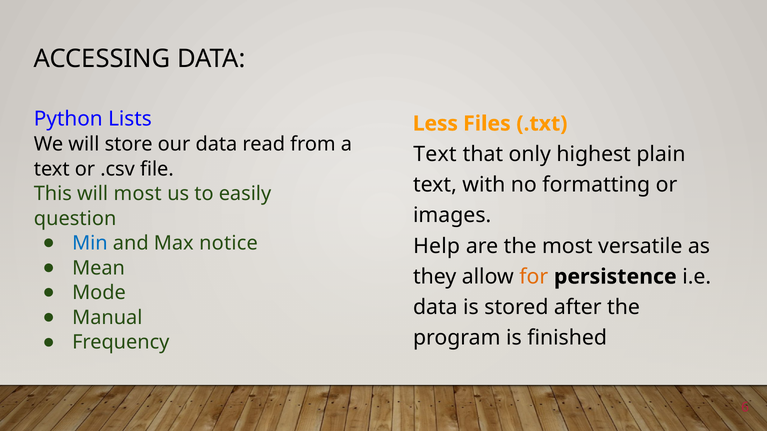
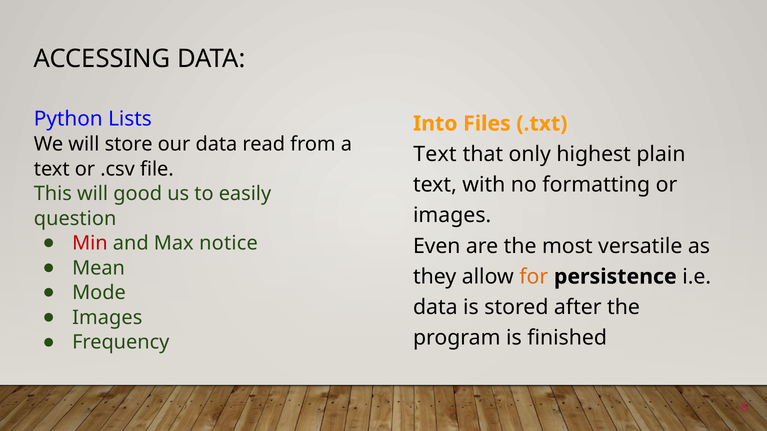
Less: Less -> Into (435, 124)
will most: most -> good (138, 194)
Min colour: blue -> red (90, 244)
Help: Help -> Even (437, 246)
Manual: Manual -> Images (107, 318)
